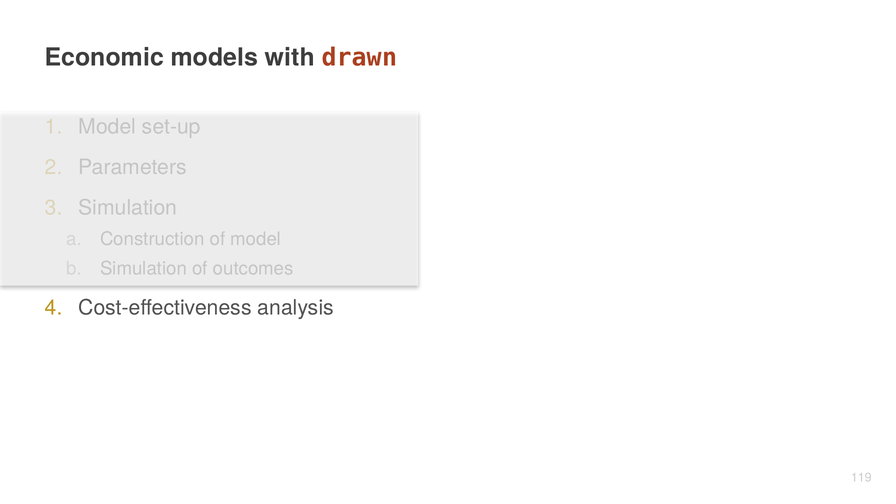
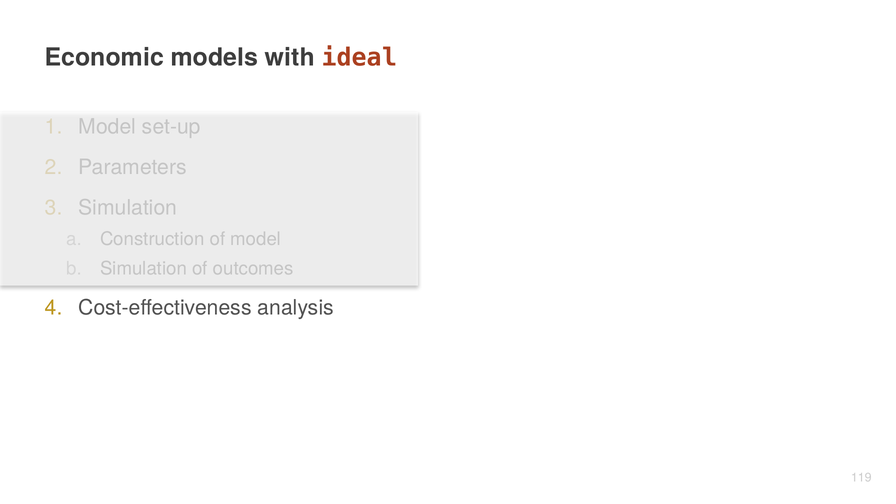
drawn: drawn -> ideal (359, 58)
